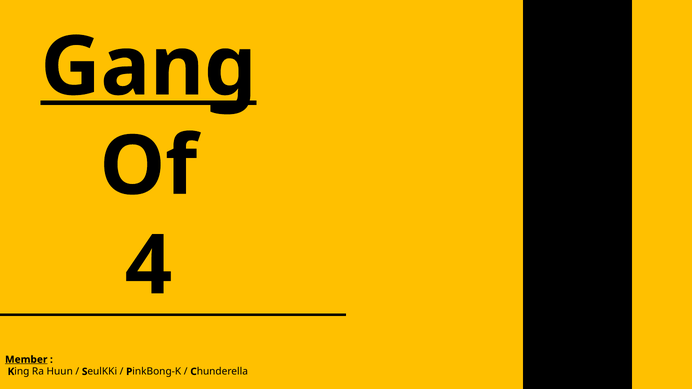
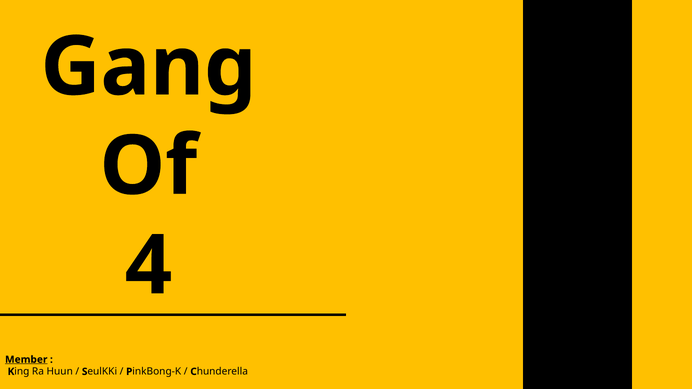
Gang underline: present -> none (148, 67)
